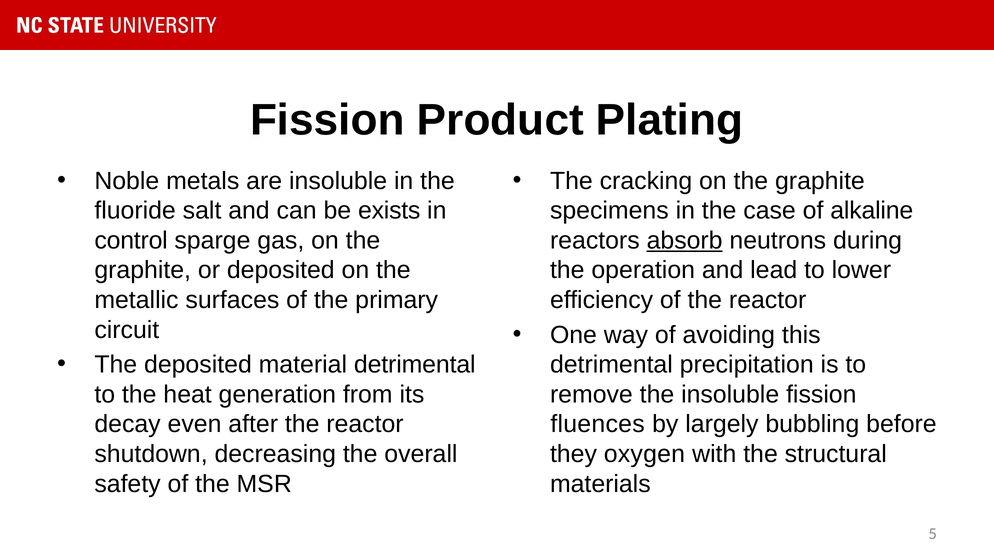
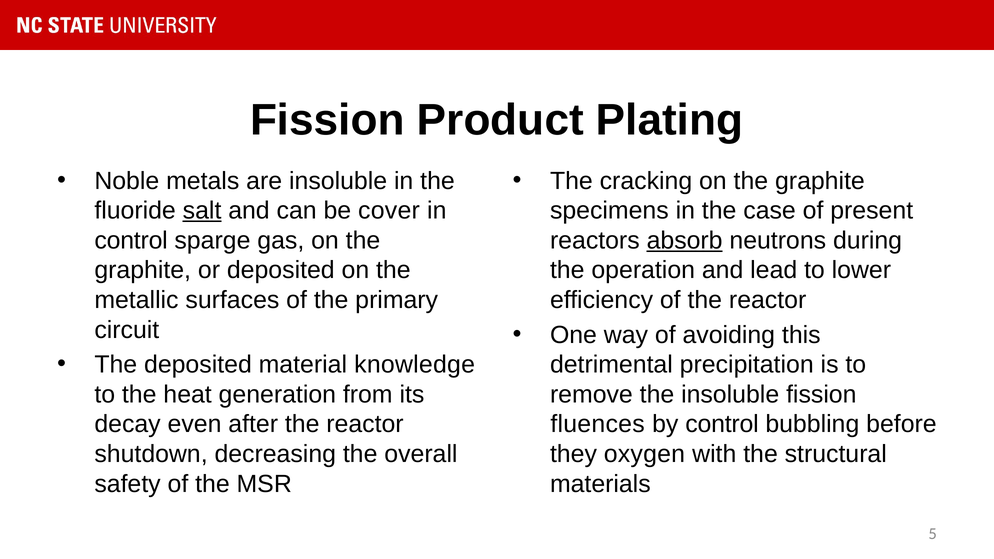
salt underline: none -> present (202, 211)
exists: exists -> cover (389, 211)
alkaline: alkaline -> present (872, 211)
material detrimental: detrimental -> knowledge (415, 365)
by largely: largely -> control (722, 424)
